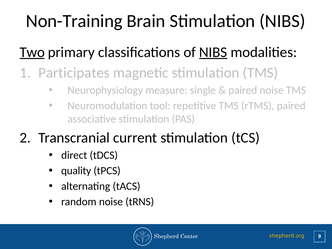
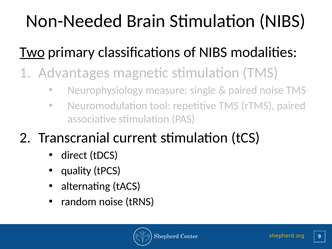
Non-Training: Non-Training -> Non-Needed (74, 21)
NIBS underline: present -> none (213, 52)
Participates: Participates -> Advantages (74, 73)
